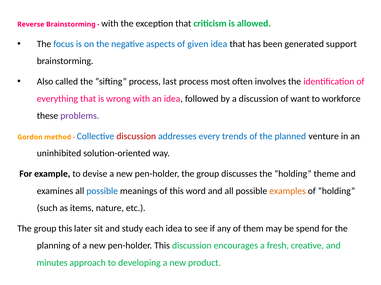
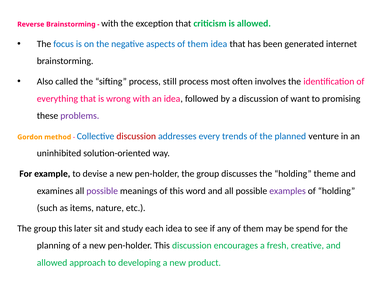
aspects of given: given -> them (198, 44)
support: support -> internet (341, 44)
last: last -> still (170, 82)
workforce: workforce -> promising (341, 99)
possible colour: blue -> purple (102, 191)
examples colour: orange -> purple (288, 191)
minutes: minutes -> allowed (52, 263)
